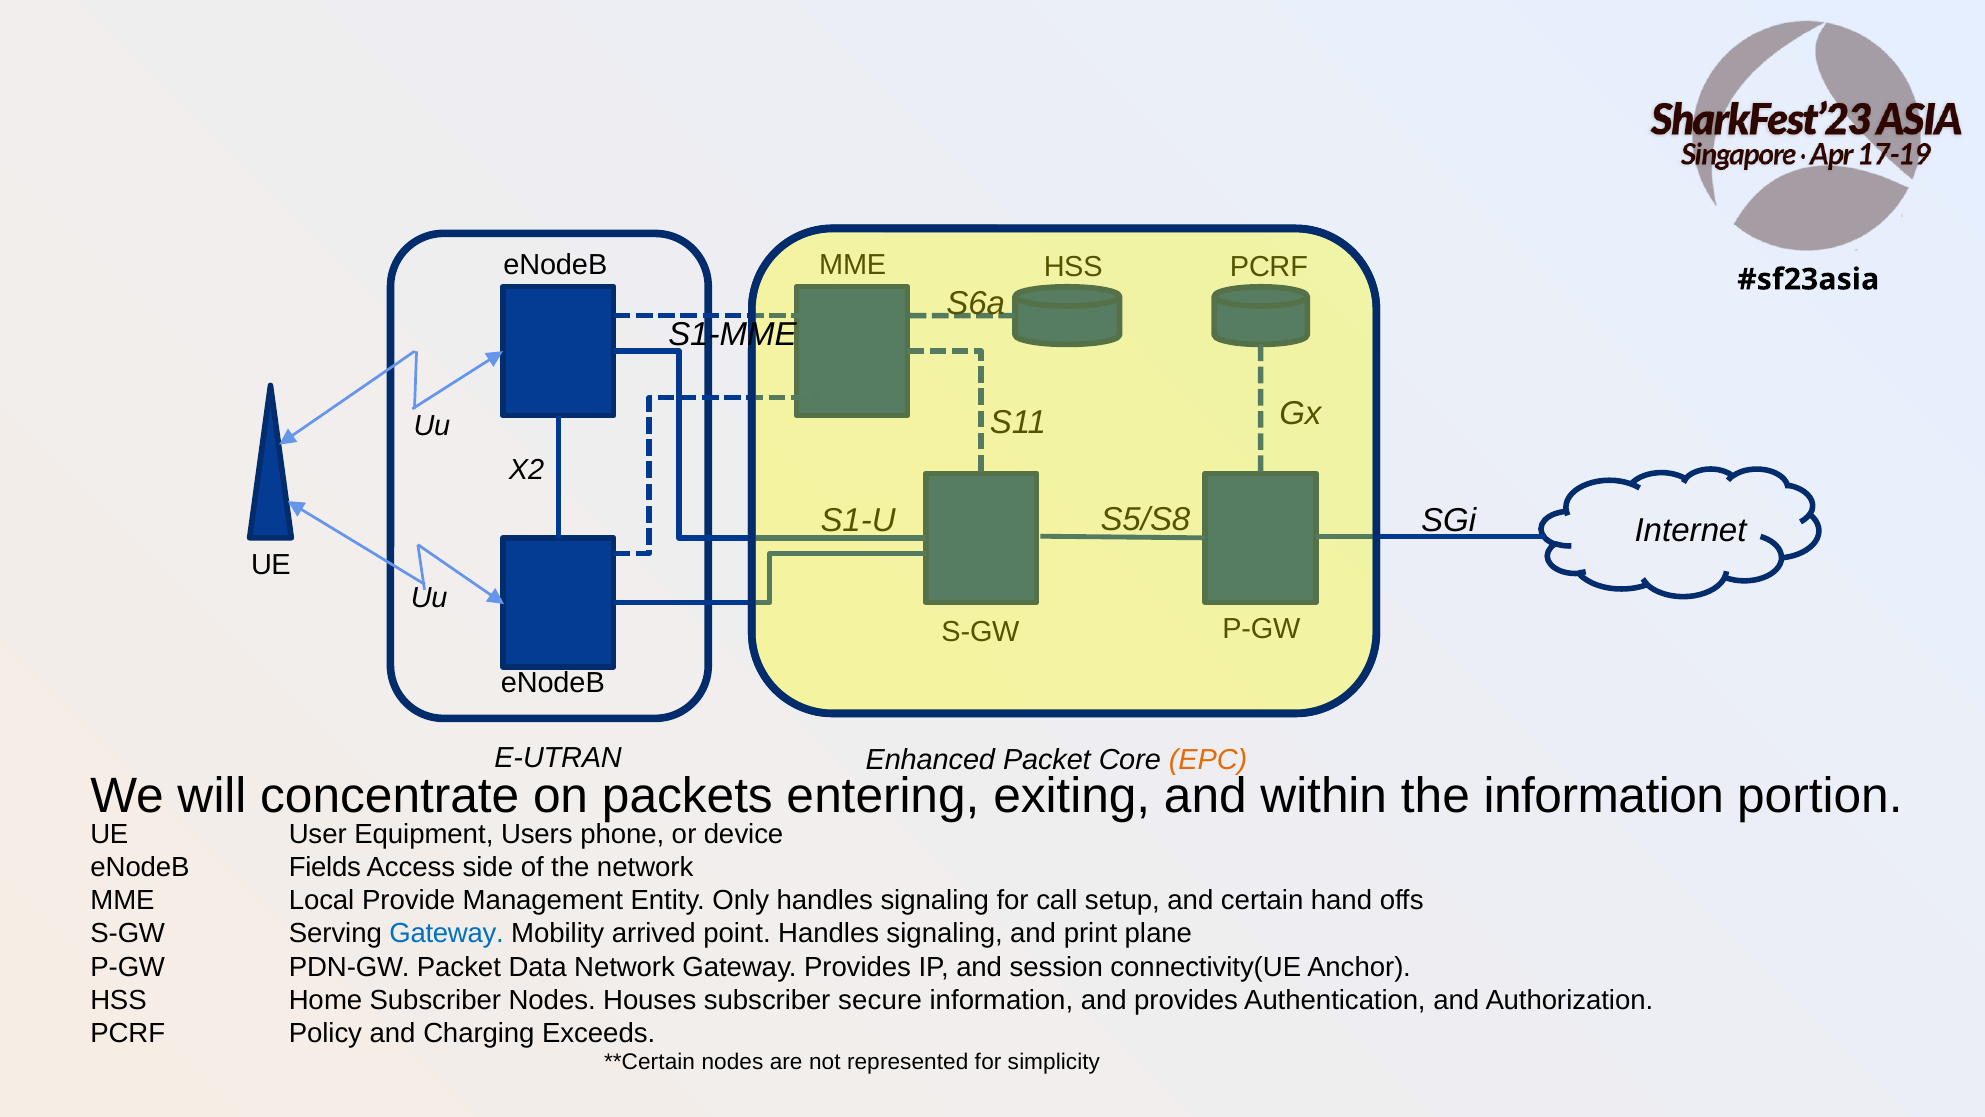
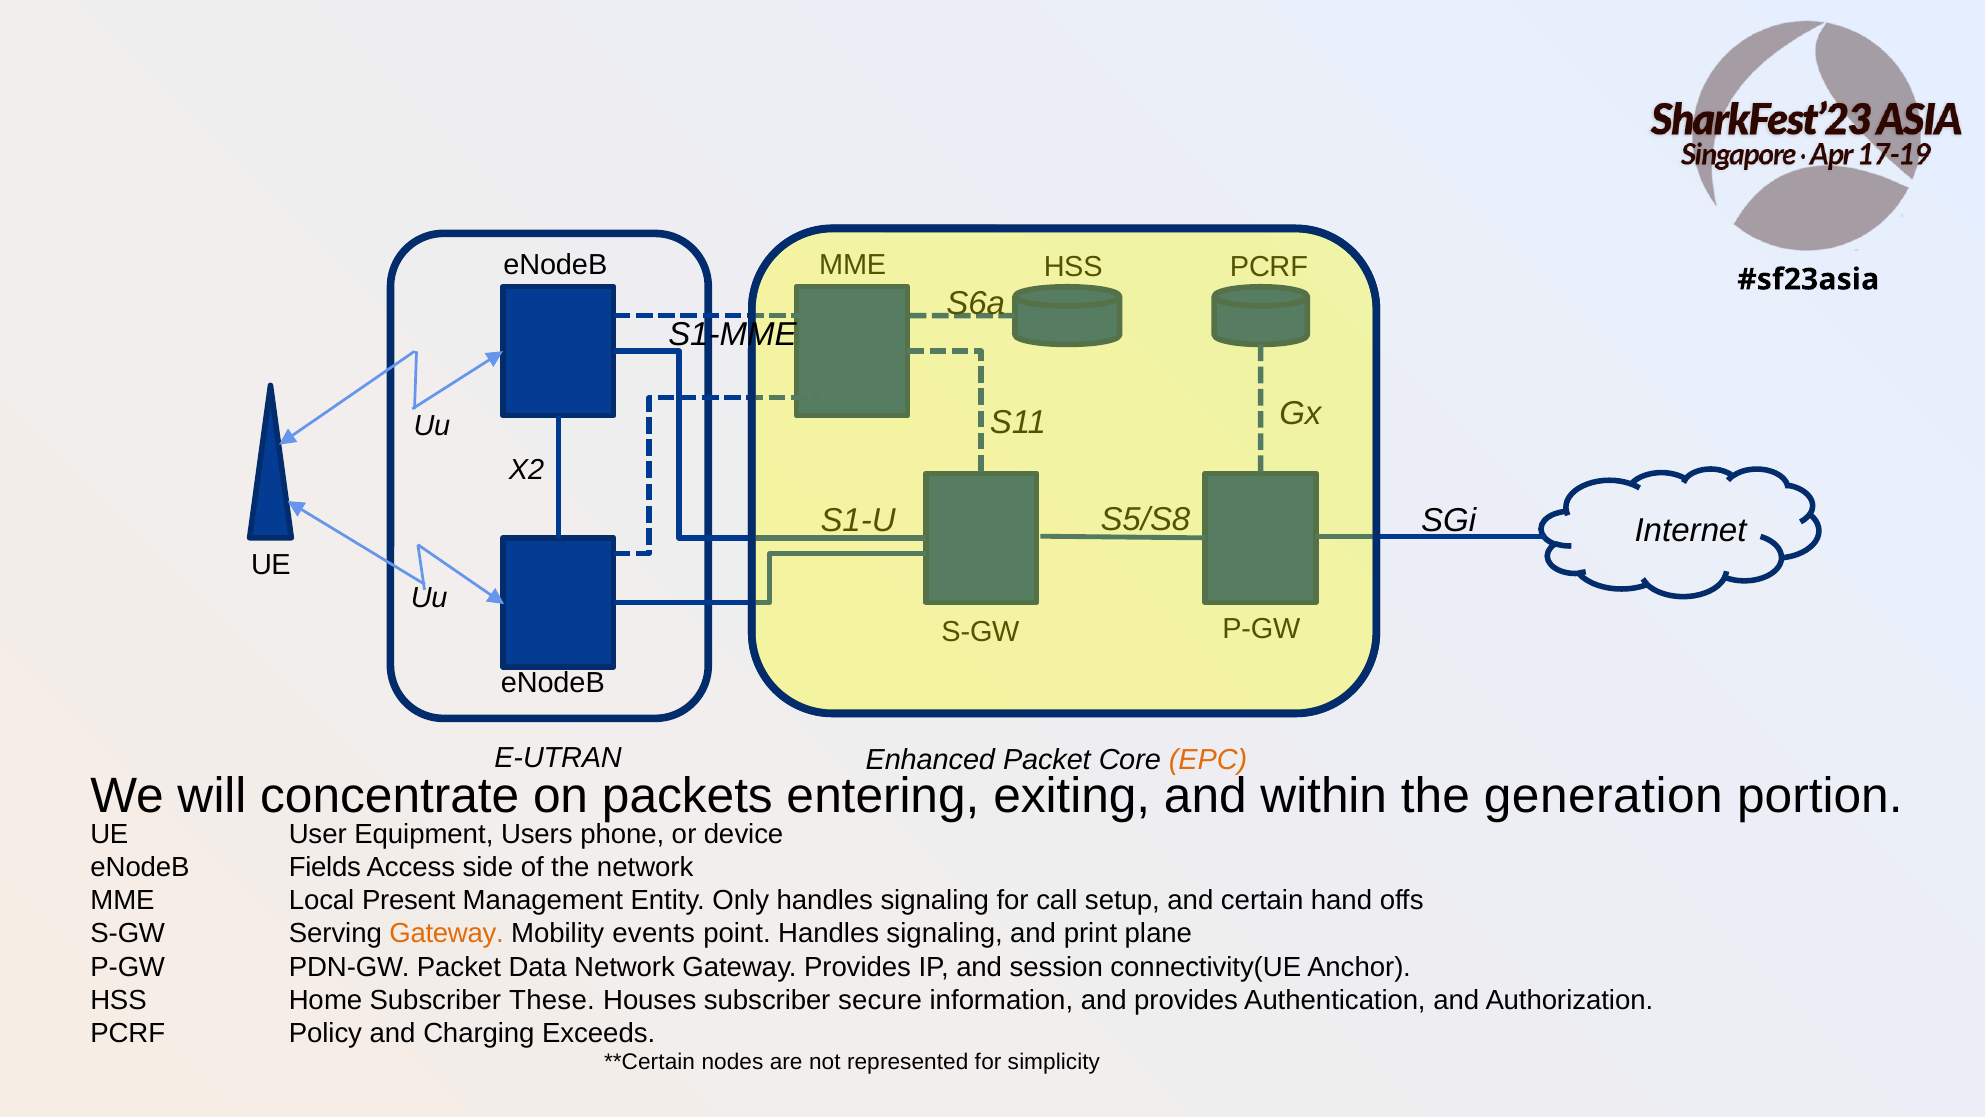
the information: information -> generation (1603, 796)
Provide: Provide -> Present (409, 900)
Gateway colour: blue -> orange (447, 933)
arrived: arrived -> events (654, 933)
Subscriber Nodes: Nodes -> These (552, 1000)
